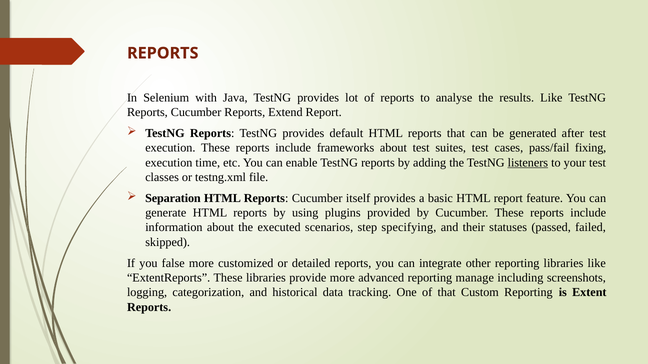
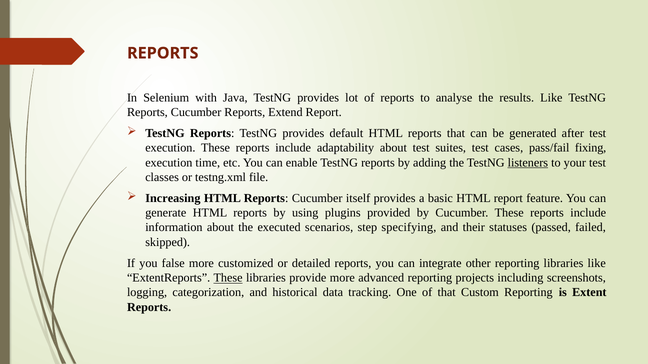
frameworks: frameworks -> adaptability (346, 148)
Separation: Separation -> Increasing (173, 199)
These underline: none -> present (228, 278)
manage: manage -> projects (475, 278)
